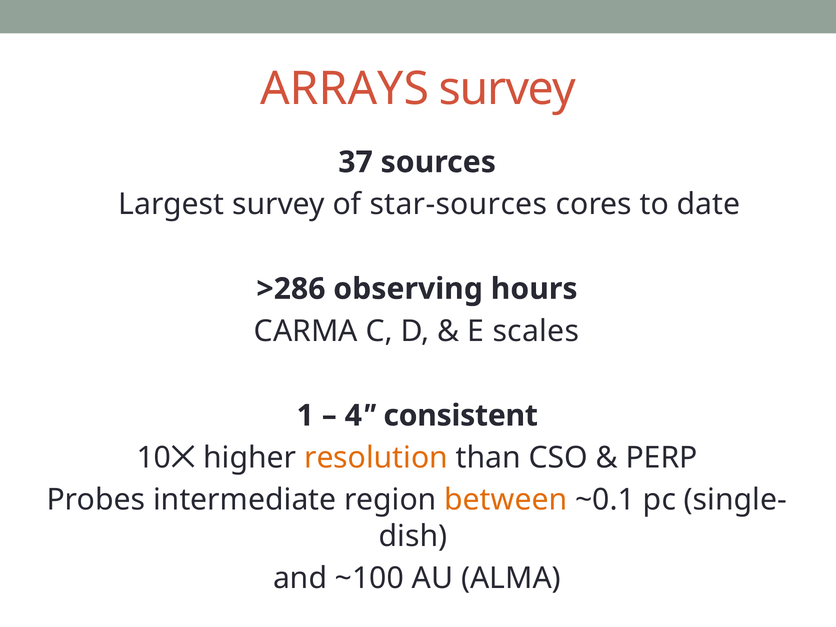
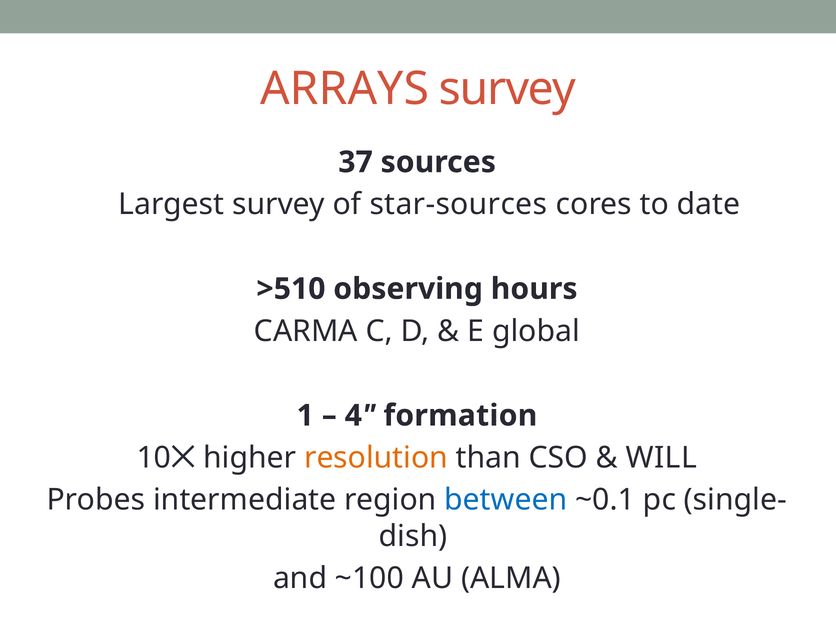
>286: >286 -> >510 (291, 289)
scales: scales -> global (536, 331)
consistent: consistent -> formation (460, 416)
PERP: PERP -> WILL (661, 458)
between colour: orange -> blue (506, 500)
